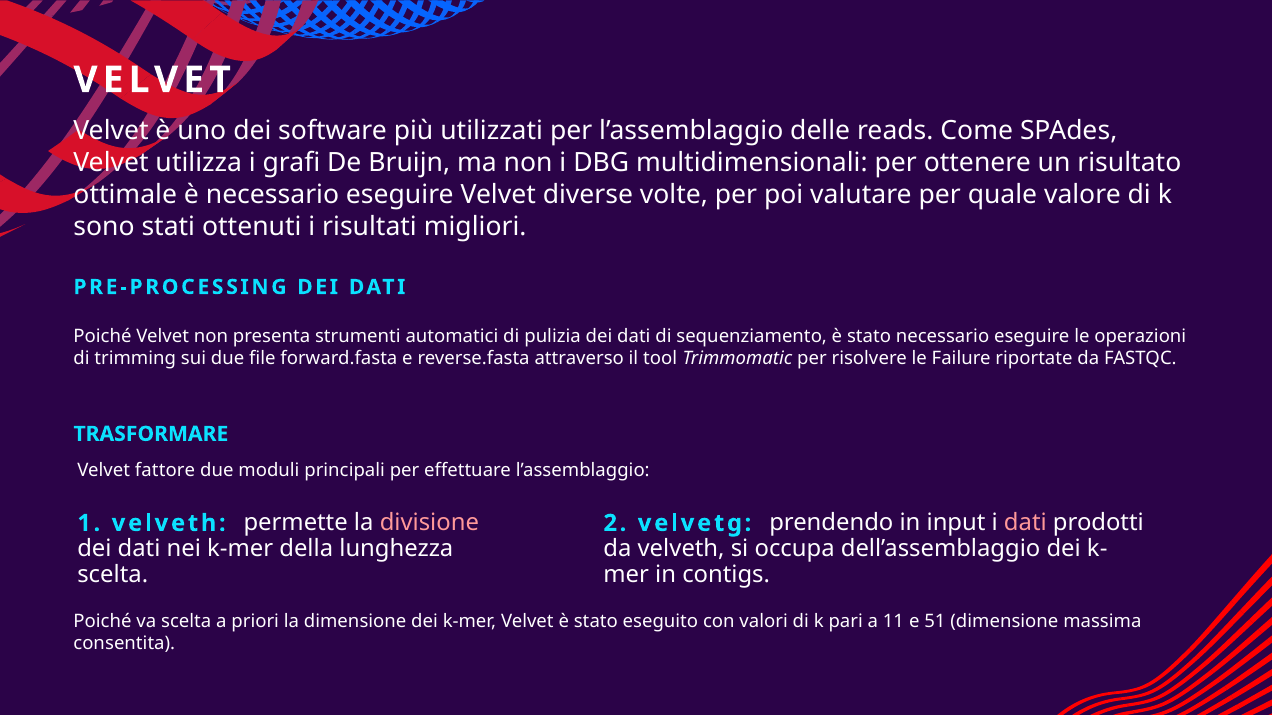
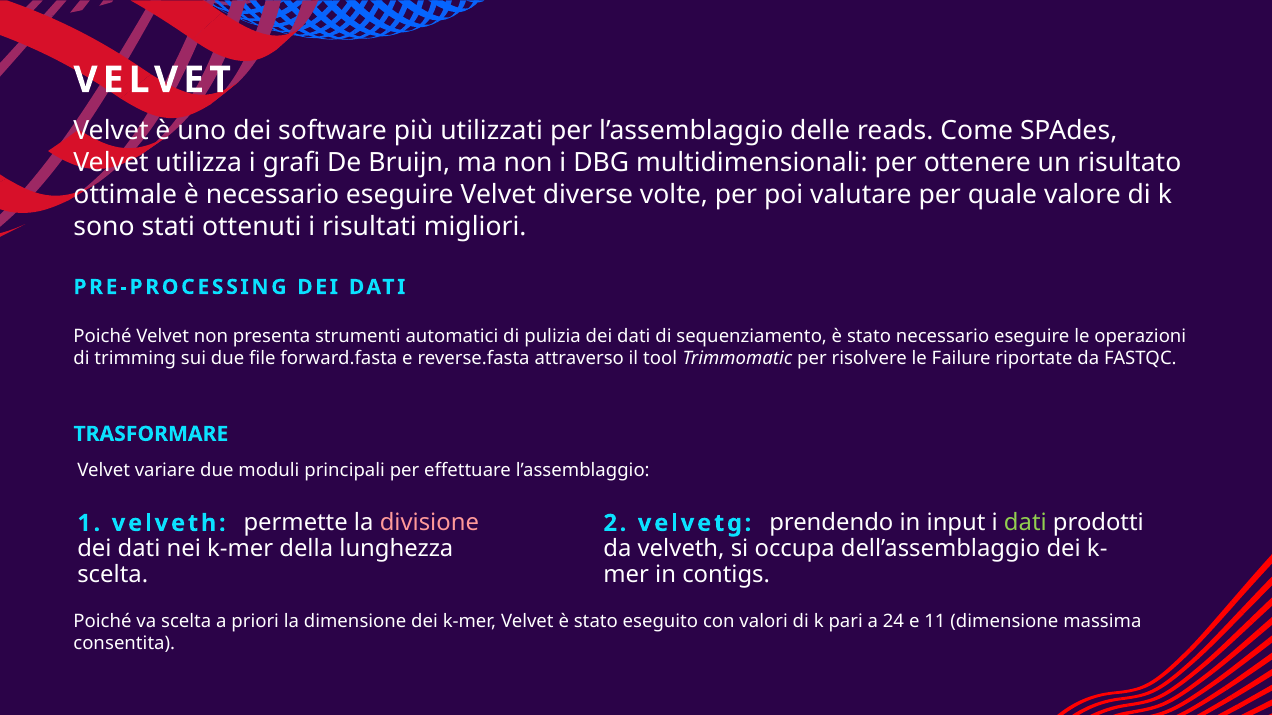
fattore: fattore -> variare (165, 471)
dati colour: pink -> light green (1025, 523)
11: 11 -> 24 (893, 622)
51: 51 -> 11 (935, 622)
